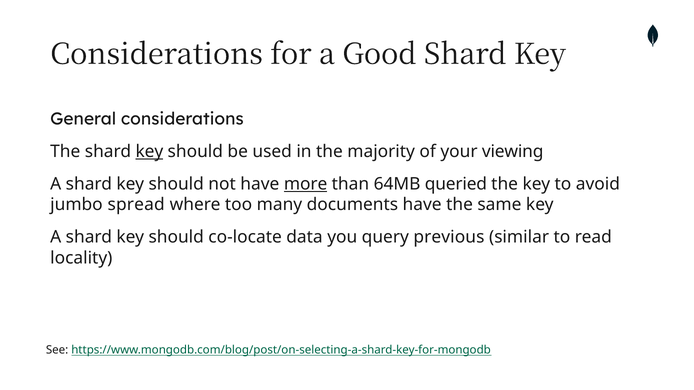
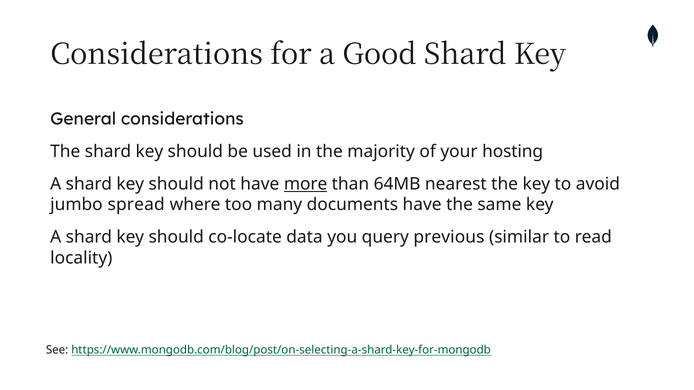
key underline: present -> none (149, 152)
viewing: viewing -> hosting (513, 152)
queried: queried -> nearest (456, 184)
